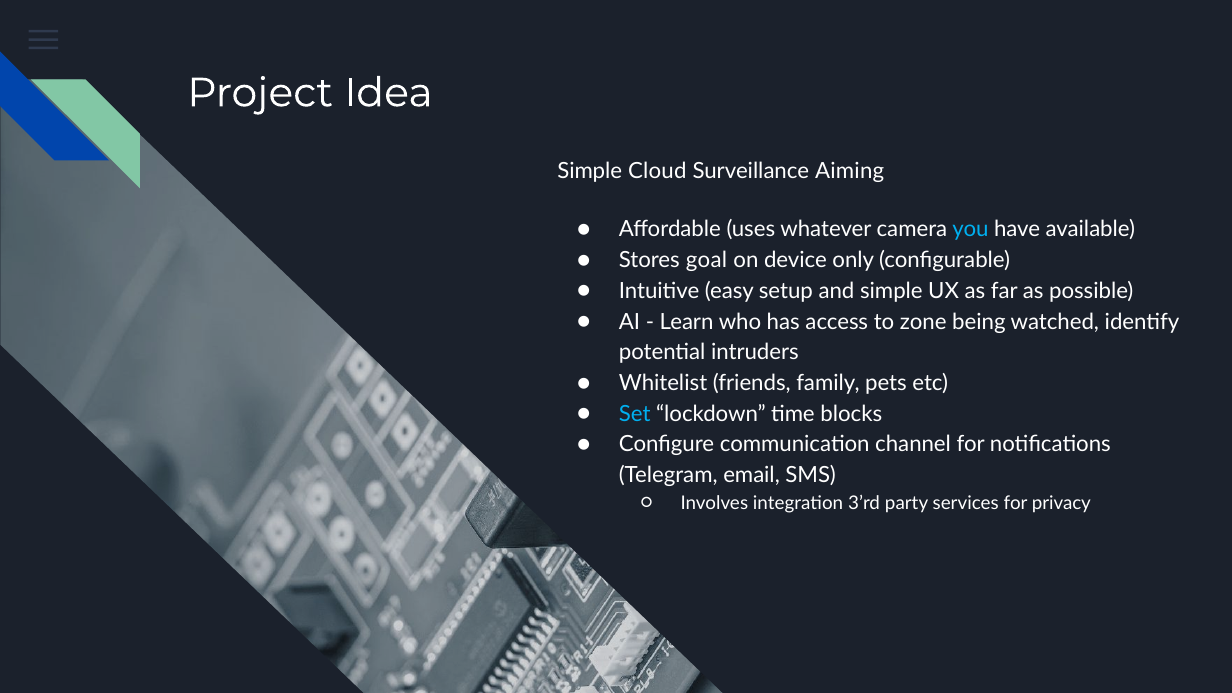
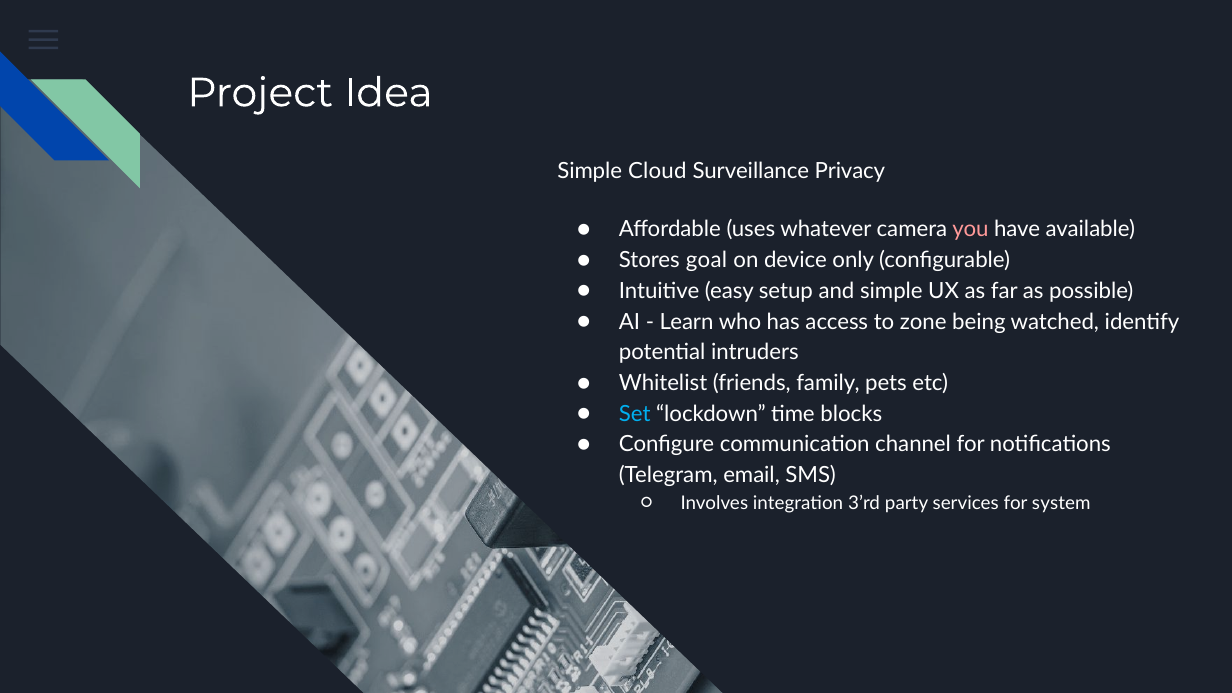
Aiming: Aiming -> Privacy (850, 172)
you colour: light blue -> pink (970, 230)
privacy: privacy -> system (1061, 503)
